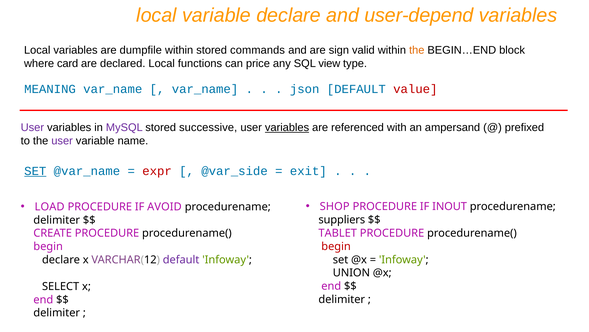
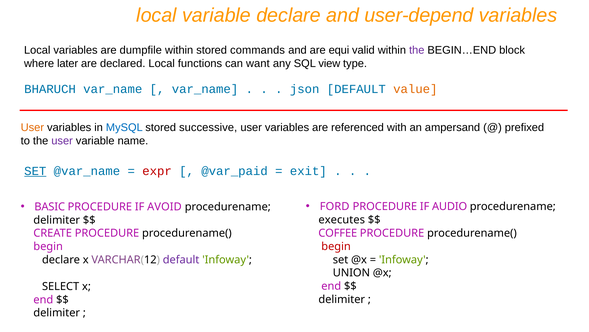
sign: sign -> equi (339, 50)
the colour: orange -> purple (417, 50)
card: card -> later (68, 63)
price: price -> want (258, 63)
MEANING: MEANING -> BHARUCH (50, 89)
value colour: red -> orange (415, 89)
User colour: purple -> orange (32, 127)
MySQL colour: purple -> blue (124, 127)
variables underline: present -> none (287, 127)
@var_side: @var_side -> @var_paid (235, 171)
SHOP: SHOP -> FORD (335, 206)
INOUT: INOUT -> AUDIO (450, 206)
LOAD: LOAD -> BASIC (50, 206)
suppliers: suppliers -> executes (342, 219)
TABLET: TABLET -> COFFEE (338, 233)
